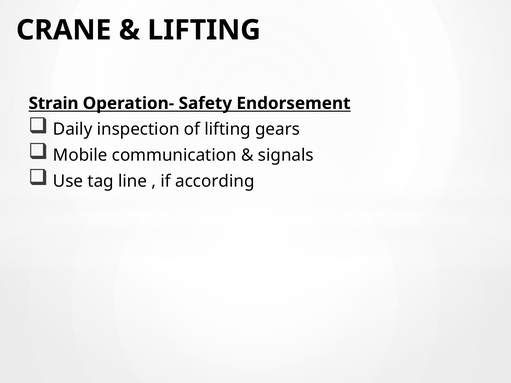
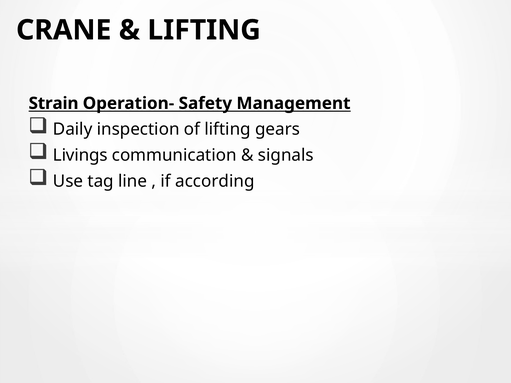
Endorsement: Endorsement -> Management (293, 103)
Mobile: Mobile -> Livings (80, 155)
